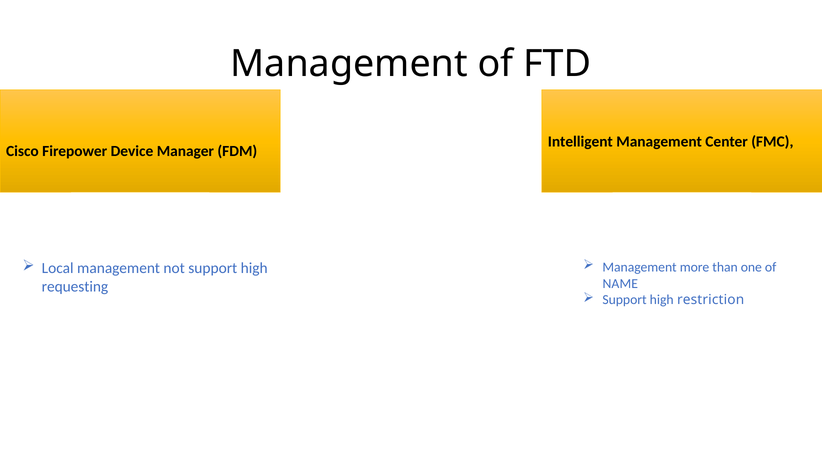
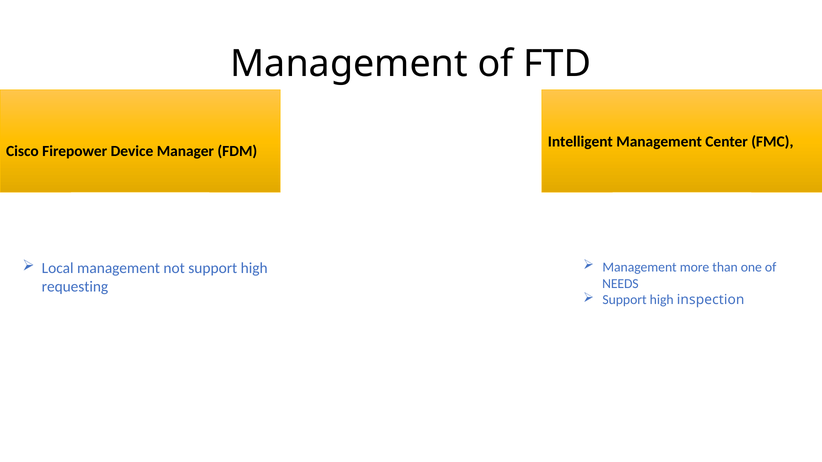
NAME: NAME -> NEEDS (620, 284)
restriction: restriction -> inspection (711, 300)
